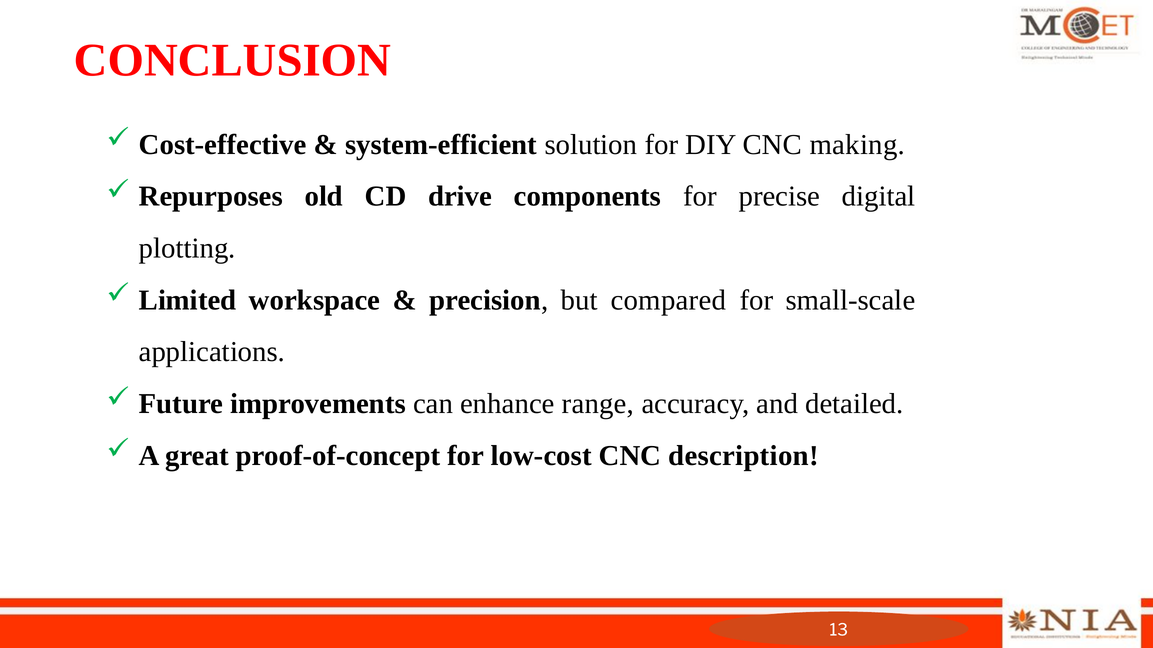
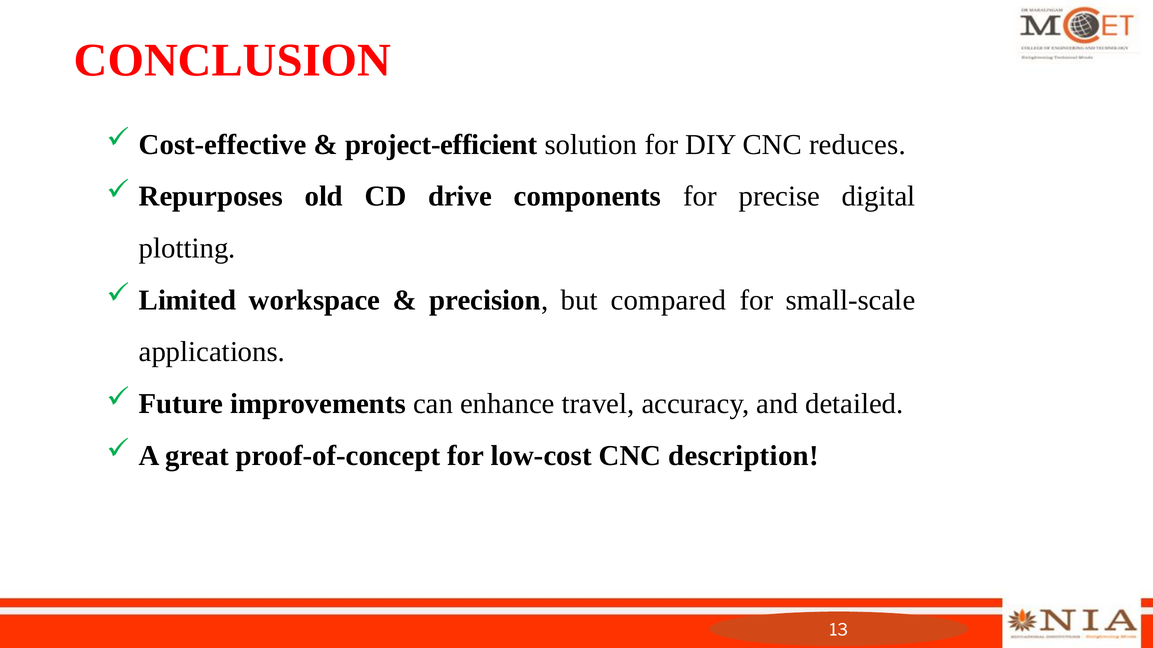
system-efficient: system-efficient -> project-efficient (441, 145)
making: making -> reduces (857, 145)
range: range -> travel (598, 404)
